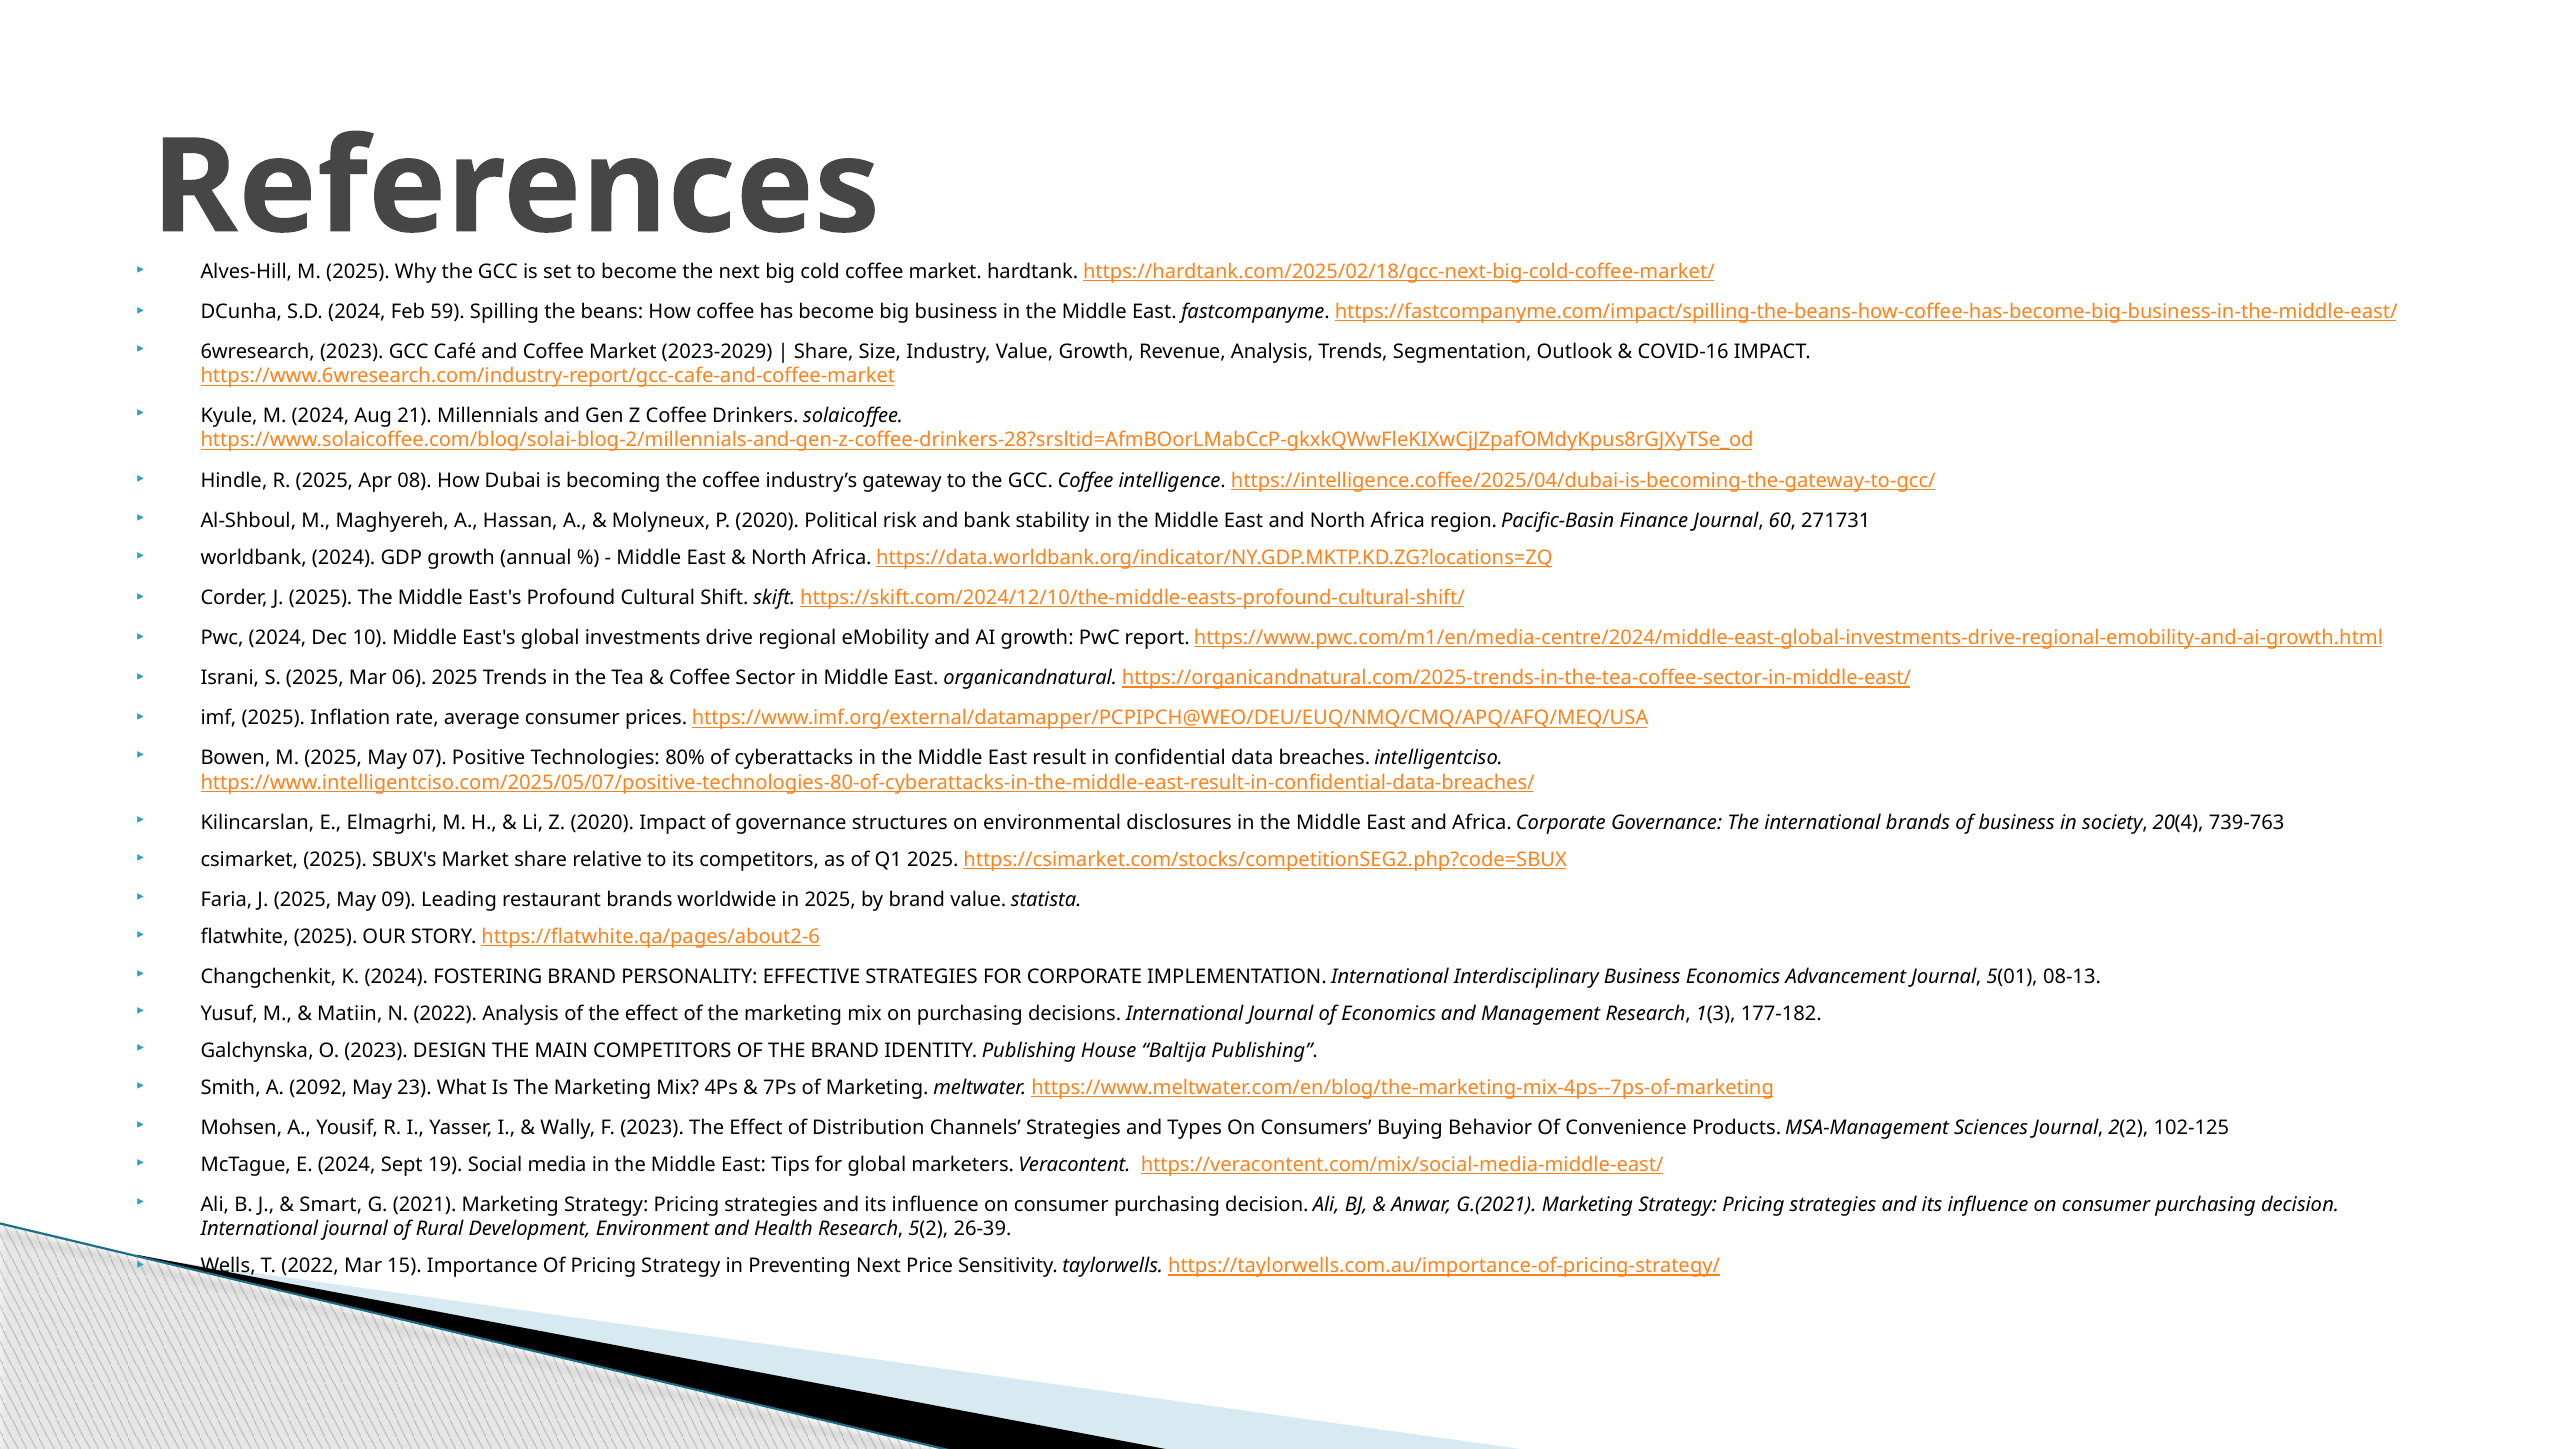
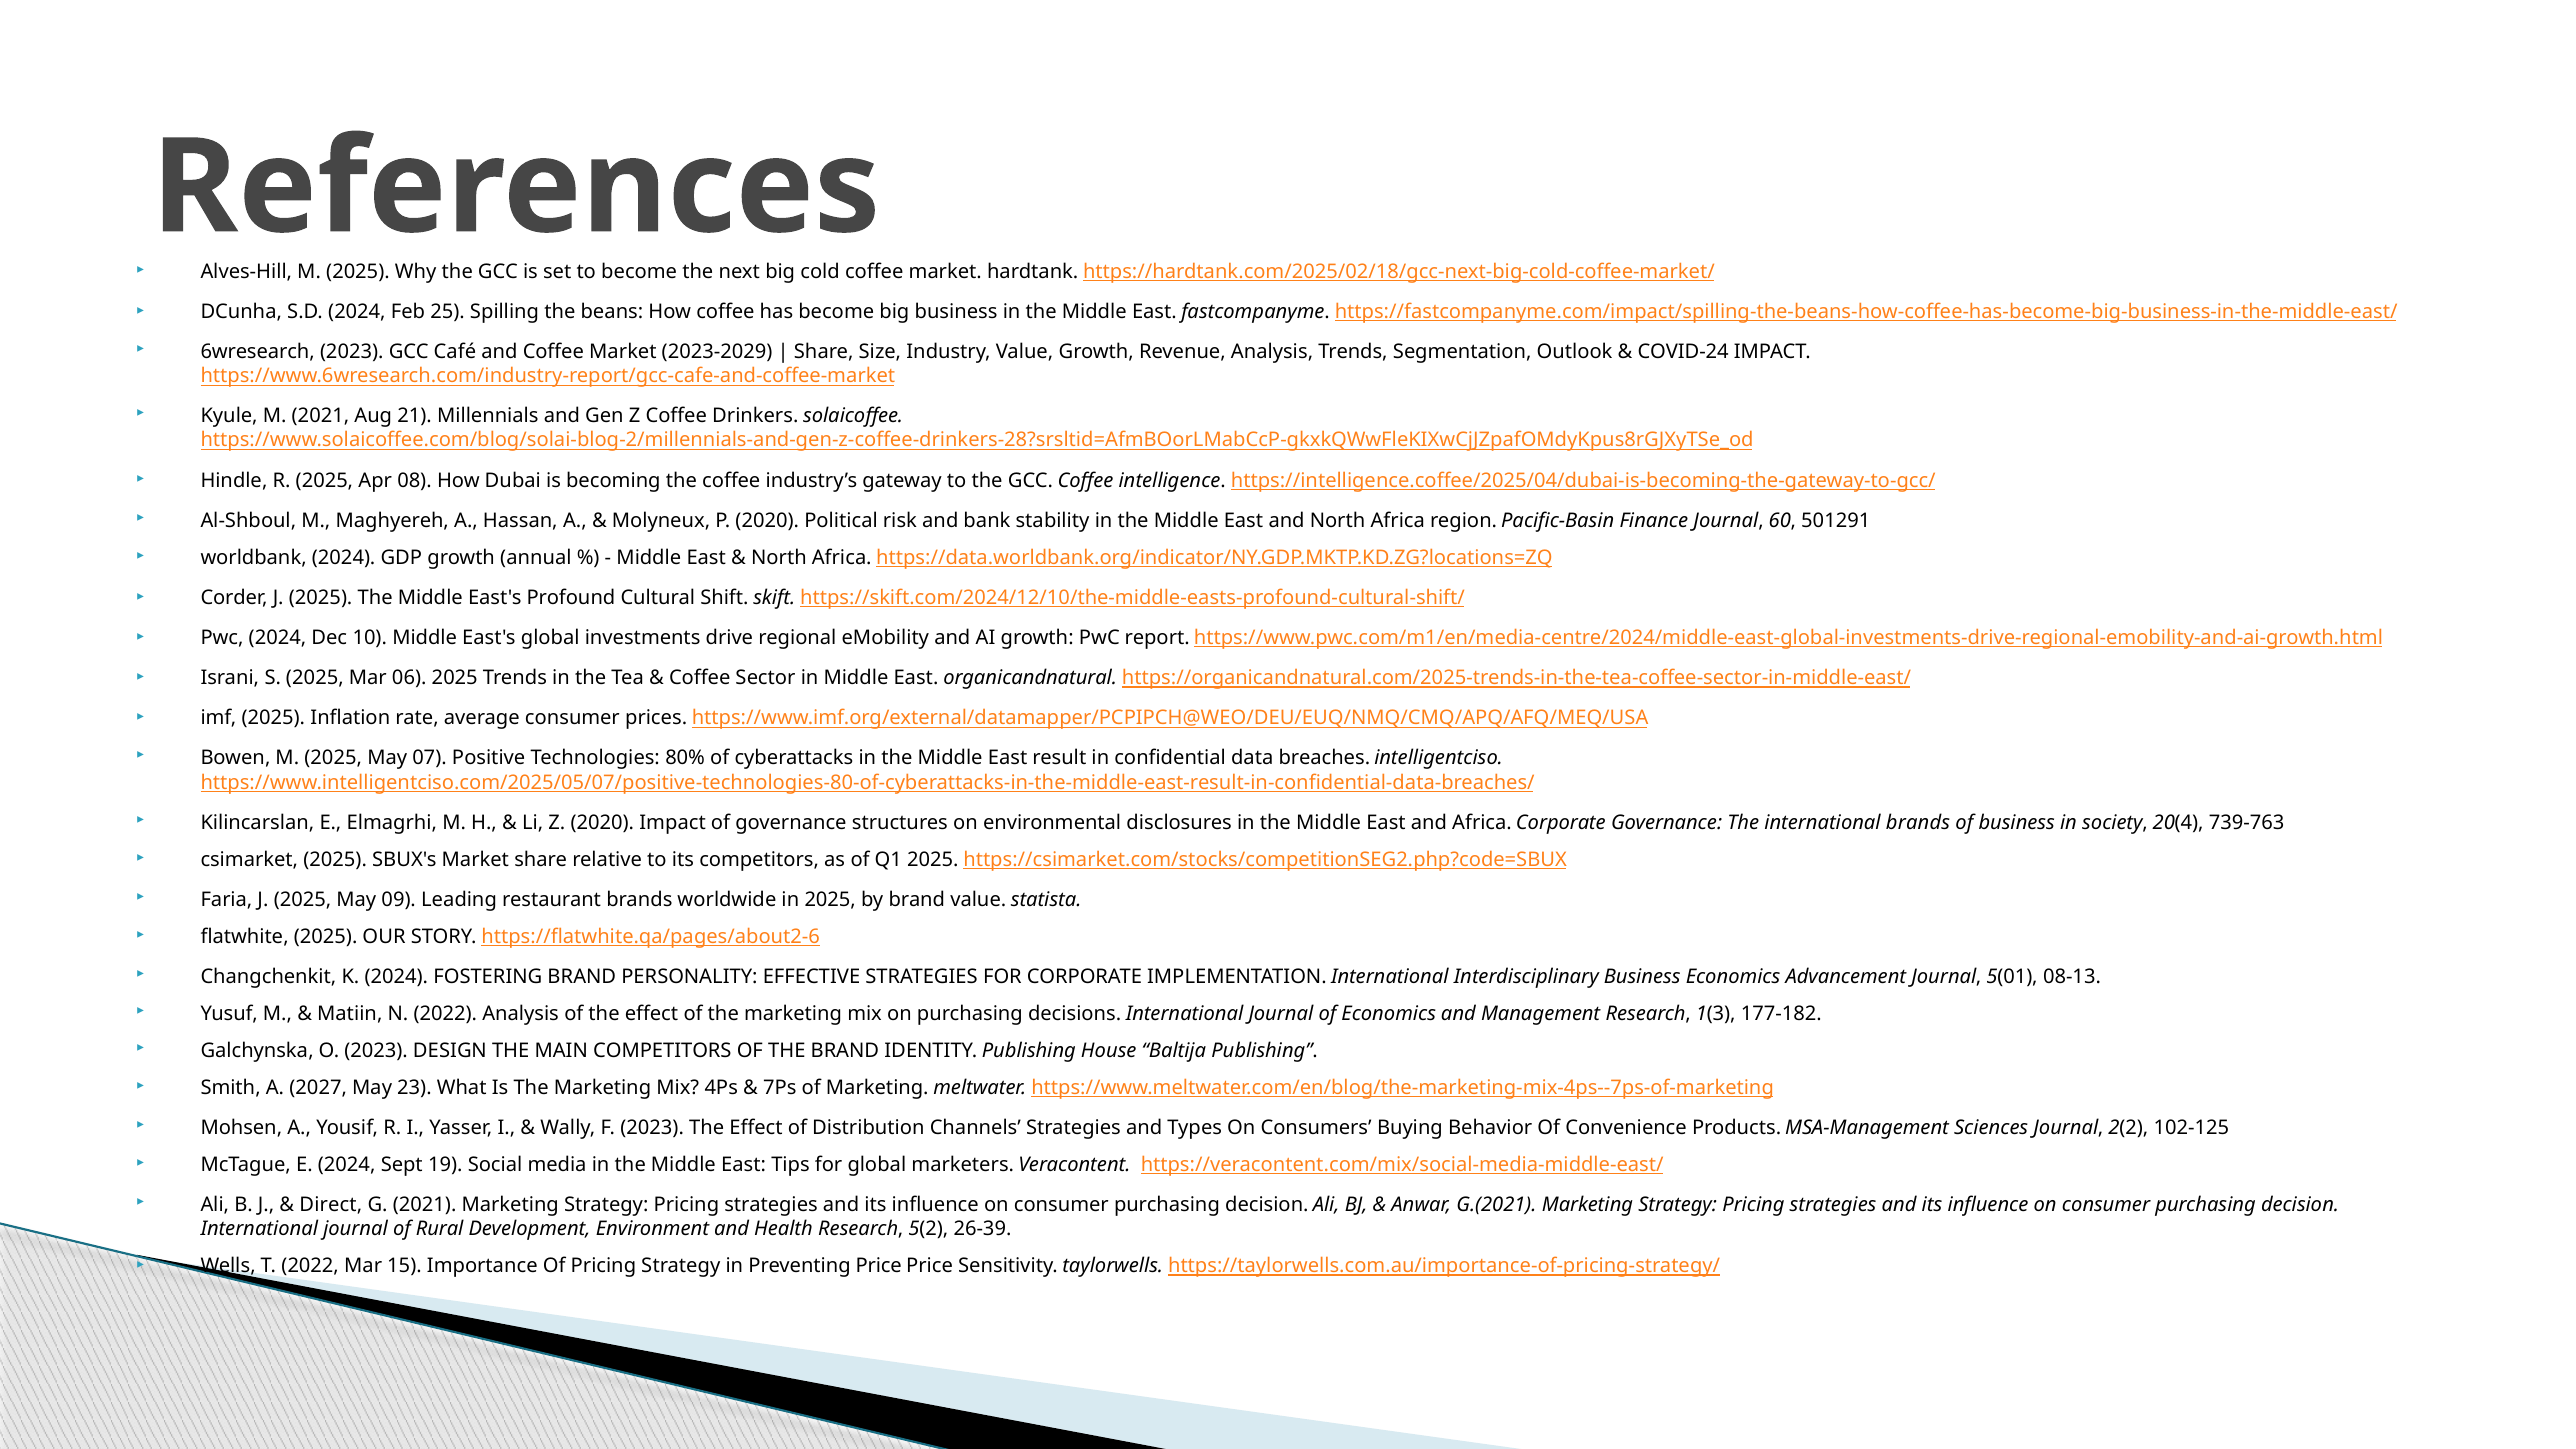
59: 59 -> 25 (448, 312)
COVID-16: COVID-16 -> COVID-24 (1683, 352)
M 2024: 2024 -> 2021 (320, 416)
271731: 271731 -> 501291 (1836, 521)
2092: 2092 -> 2027 (318, 1088)
Smart: Smart -> Direct (331, 1205)
Preventing Next: Next -> Price (879, 1266)
